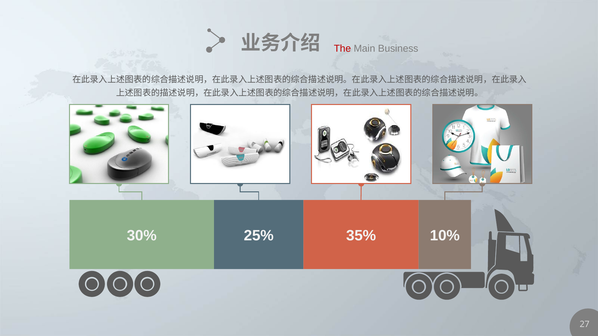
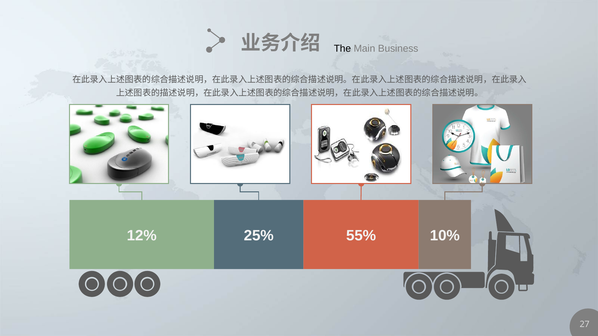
The colour: red -> black (342, 49)
30%: 30% -> 12% (142, 236)
35%: 35% -> 55% (361, 236)
